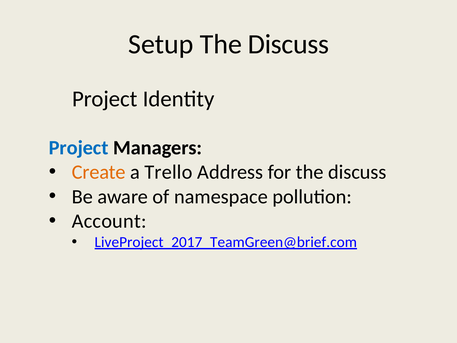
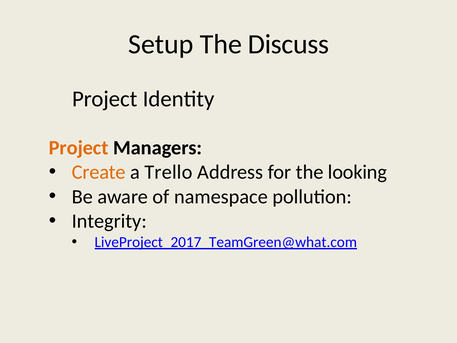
Project colour: blue -> orange (79, 148)
for the discuss: discuss -> looking (357, 172)
Account: Account -> Integrity (109, 221)
LiveProject_2017_TeamGreen@brief.com: LiveProject_2017_TeamGreen@brief.com -> LiveProject_2017_TeamGreen@what.com (226, 242)
